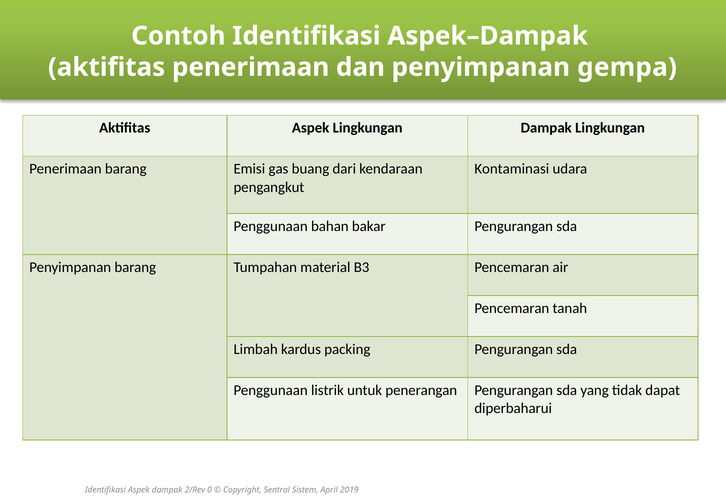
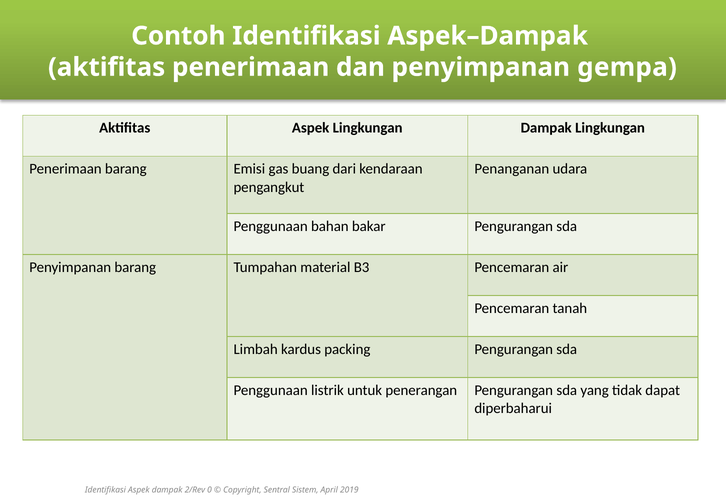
Kontaminasi: Kontaminasi -> Penanganan (512, 169)
